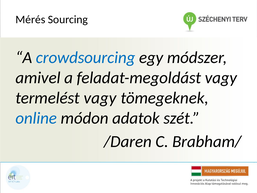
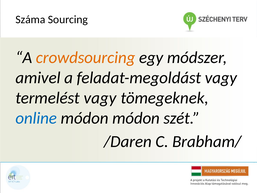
Mérés: Mérés -> Száma (30, 20)
crowdsourcing colour: blue -> orange (86, 57)
módon adatok: adatok -> módon (136, 118)
